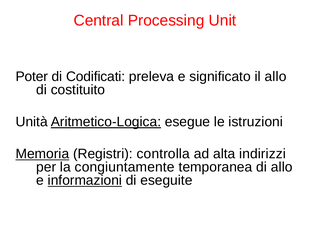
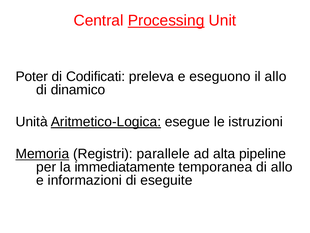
Processing underline: none -> present (166, 20)
significato: significato -> eseguono (220, 76)
costituito: costituito -> dinamico (78, 90)
controlla: controlla -> parallele (163, 154)
indirizzi: indirizzi -> pipeline (263, 154)
congiuntamente: congiuntamente -> immediatamente (125, 167)
informazioni underline: present -> none (85, 180)
